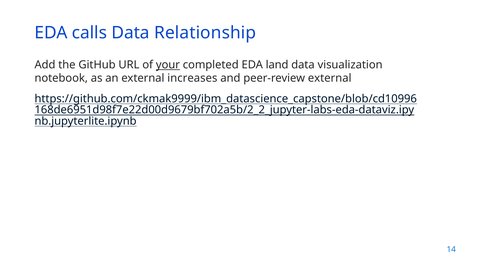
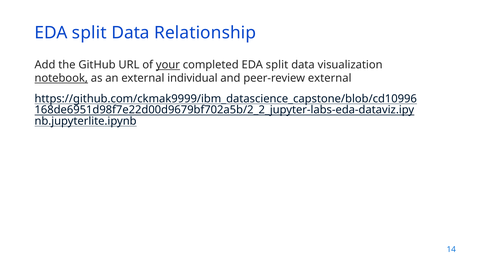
calls: calls -> split (89, 33)
completed EDA land: land -> split (277, 65)
notebook underline: none -> present (61, 78)
increases: increases -> individual (192, 78)
